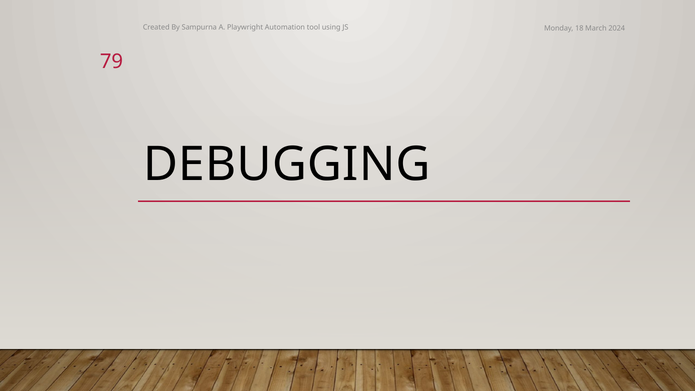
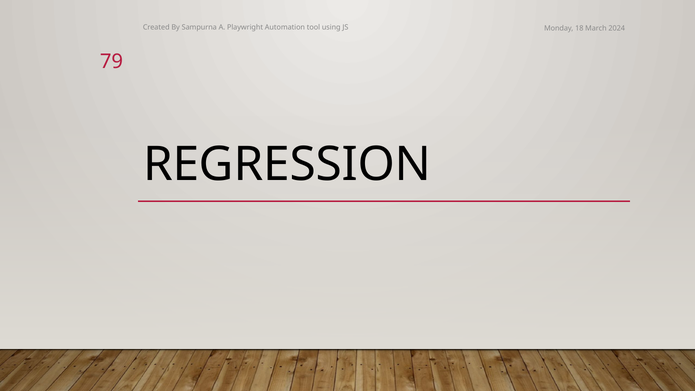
DEBUGGING: DEBUGGING -> REGRESSION (287, 165)
